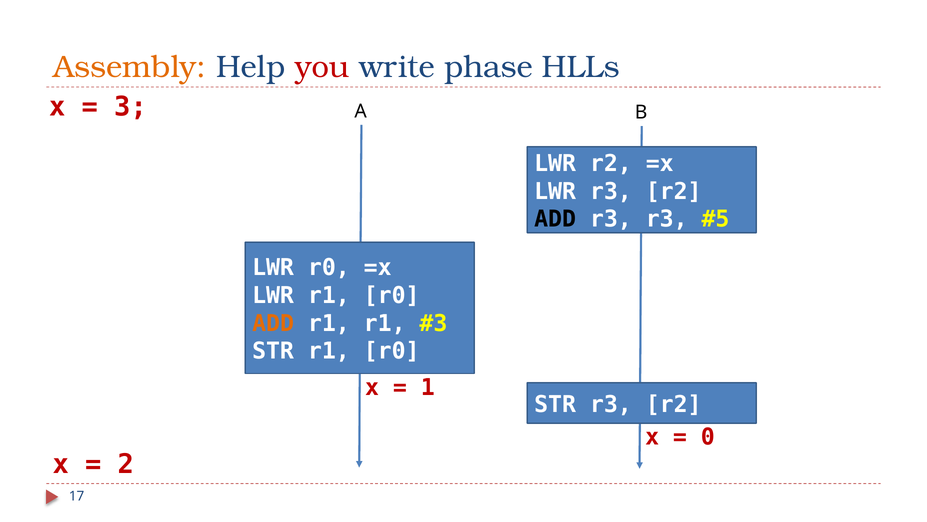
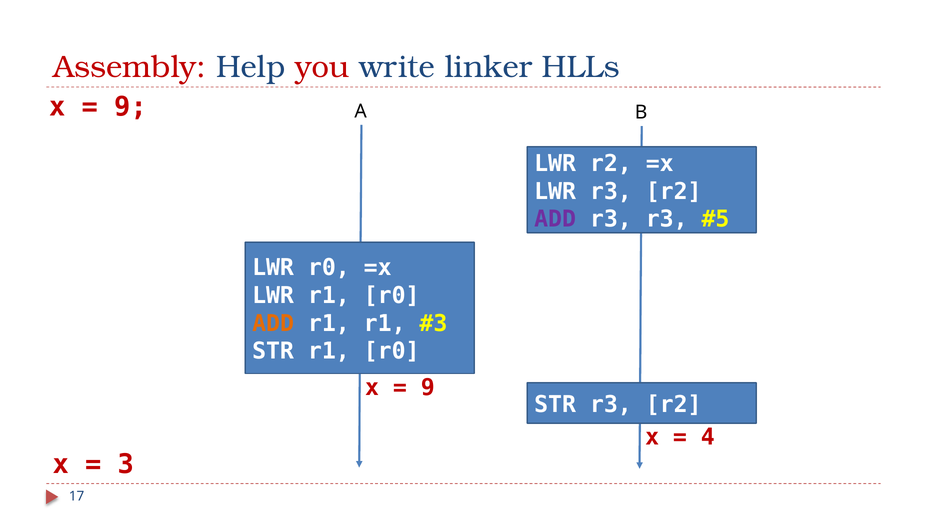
Assembly colour: orange -> red (130, 67)
phase: phase -> linker (488, 67)
3: 3 -> 9 (131, 107)
ADD colour: black -> purple (555, 219)
1: 1 -> 9 (428, 387)
0: 0 -> 4 (708, 437)
2: 2 -> 3 (126, 464)
